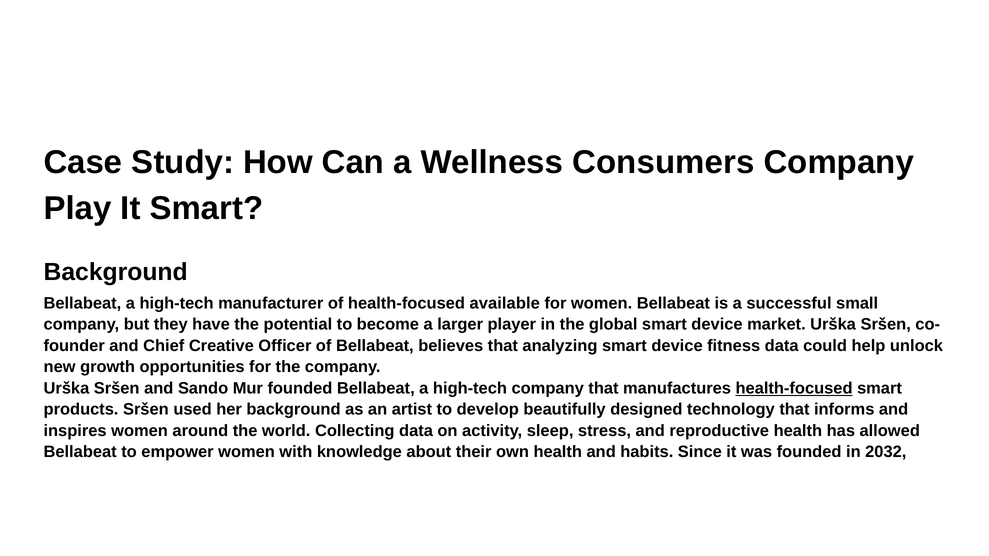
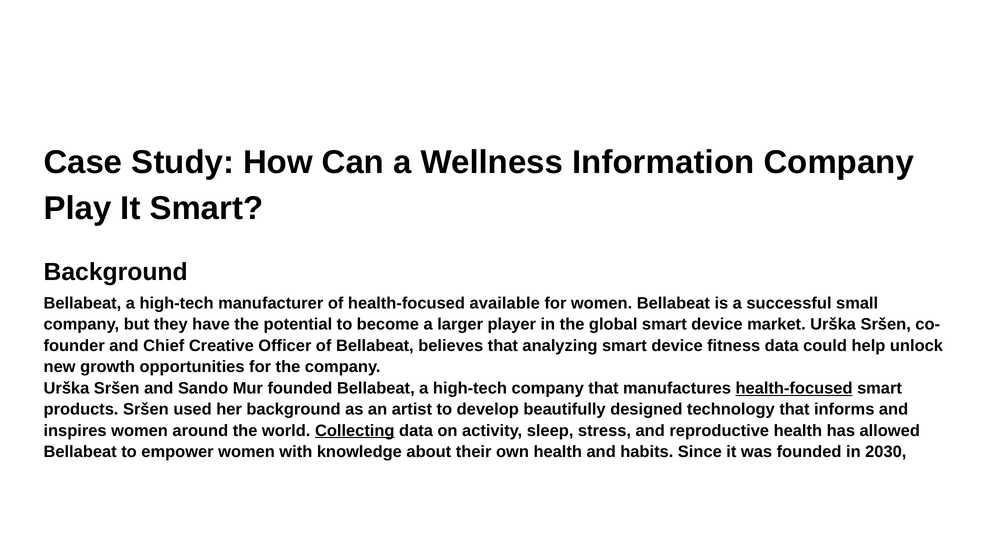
Consumers: Consumers -> Information (663, 163)
Collecting underline: none -> present (355, 431)
2032: 2032 -> 2030 (886, 452)
